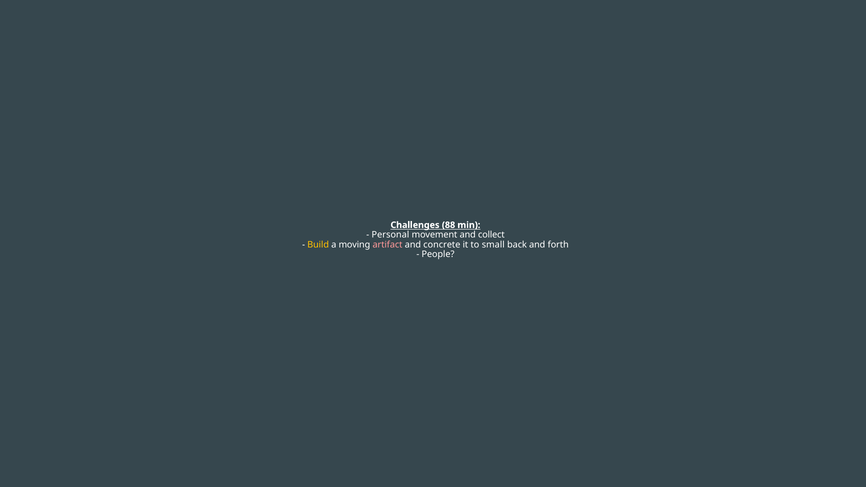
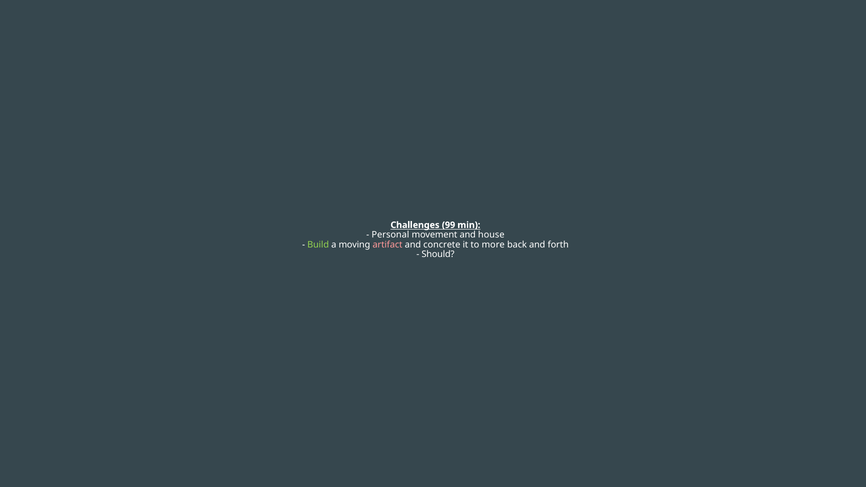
88: 88 -> 99 (449, 225)
collect: collect -> house (491, 235)
Build colour: yellow -> light green (318, 245)
small: small -> more (493, 245)
People: People -> Should (438, 254)
